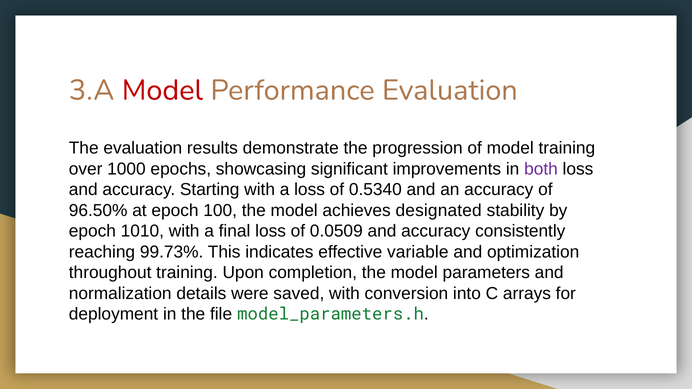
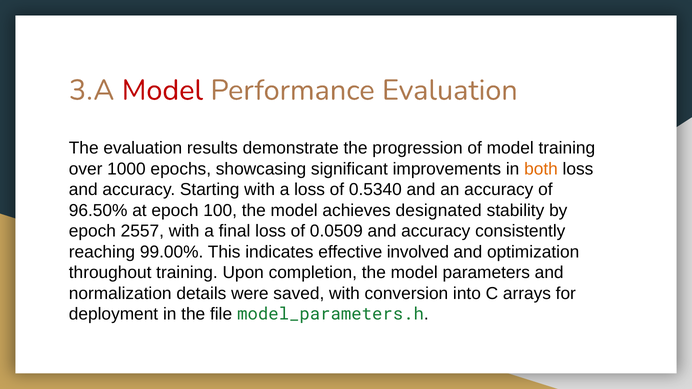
both colour: purple -> orange (541, 169)
1010: 1010 -> 2557 (142, 231)
99.73%: 99.73% -> 99.00% (172, 252)
variable: variable -> involved (418, 252)
